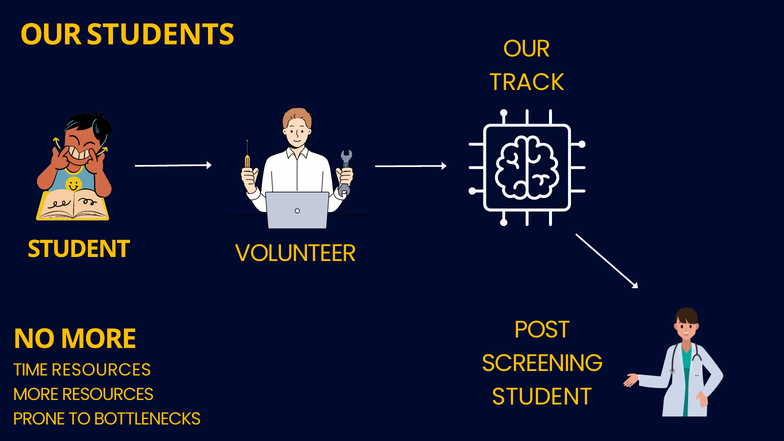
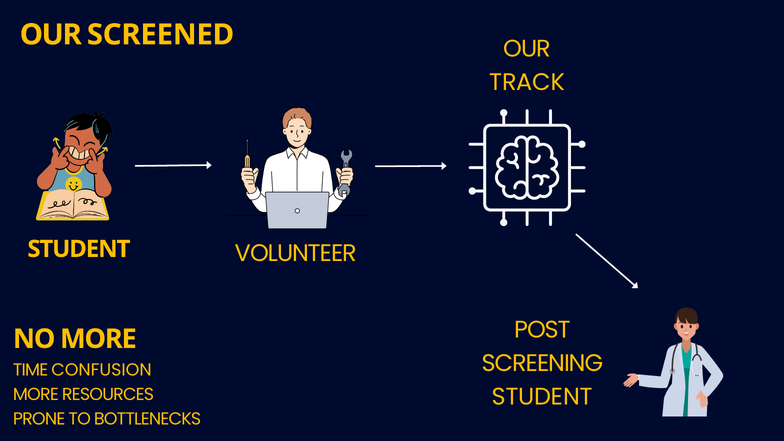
STUDENTS: STUDENTS -> SCREENED (160, 35)
TIME RESOURCES: RESOURCES -> CONFUSION (101, 370)
